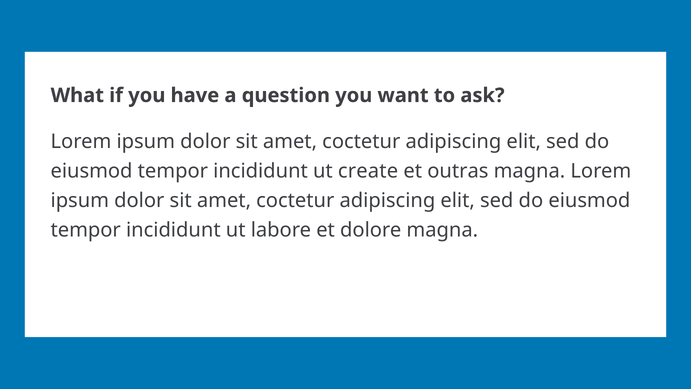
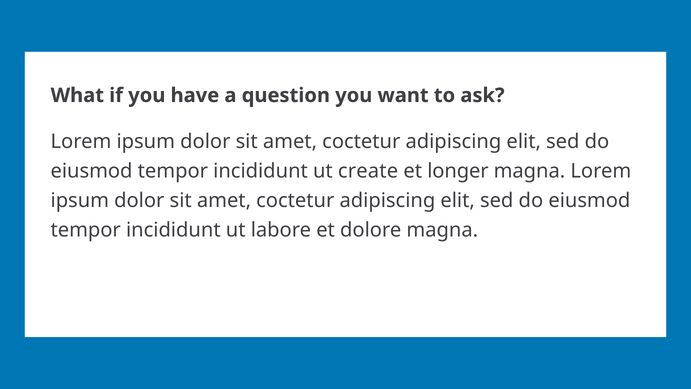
outras: outras -> longer (458, 171)
